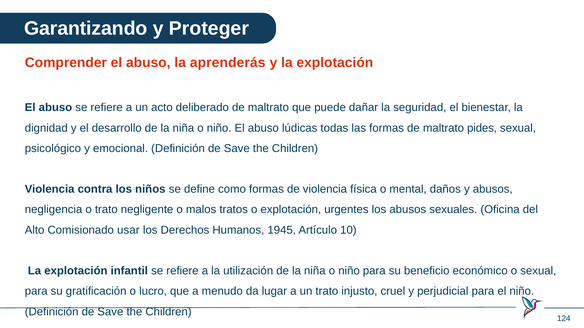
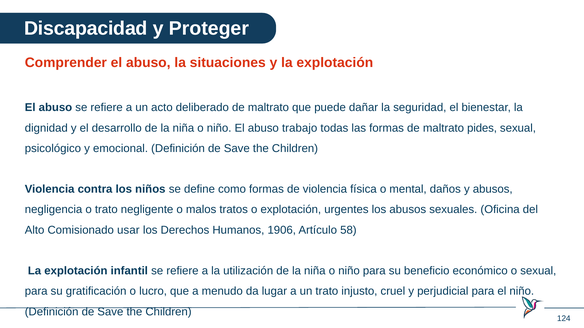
Garantizando: Garantizando -> Discapacidad (86, 29)
aprenderás: aprenderás -> situaciones (228, 63)
lúdicas: lúdicas -> trabajo (300, 128)
1945: 1945 -> 1906 (282, 230)
10: 10 -> 58 (348, 230)
